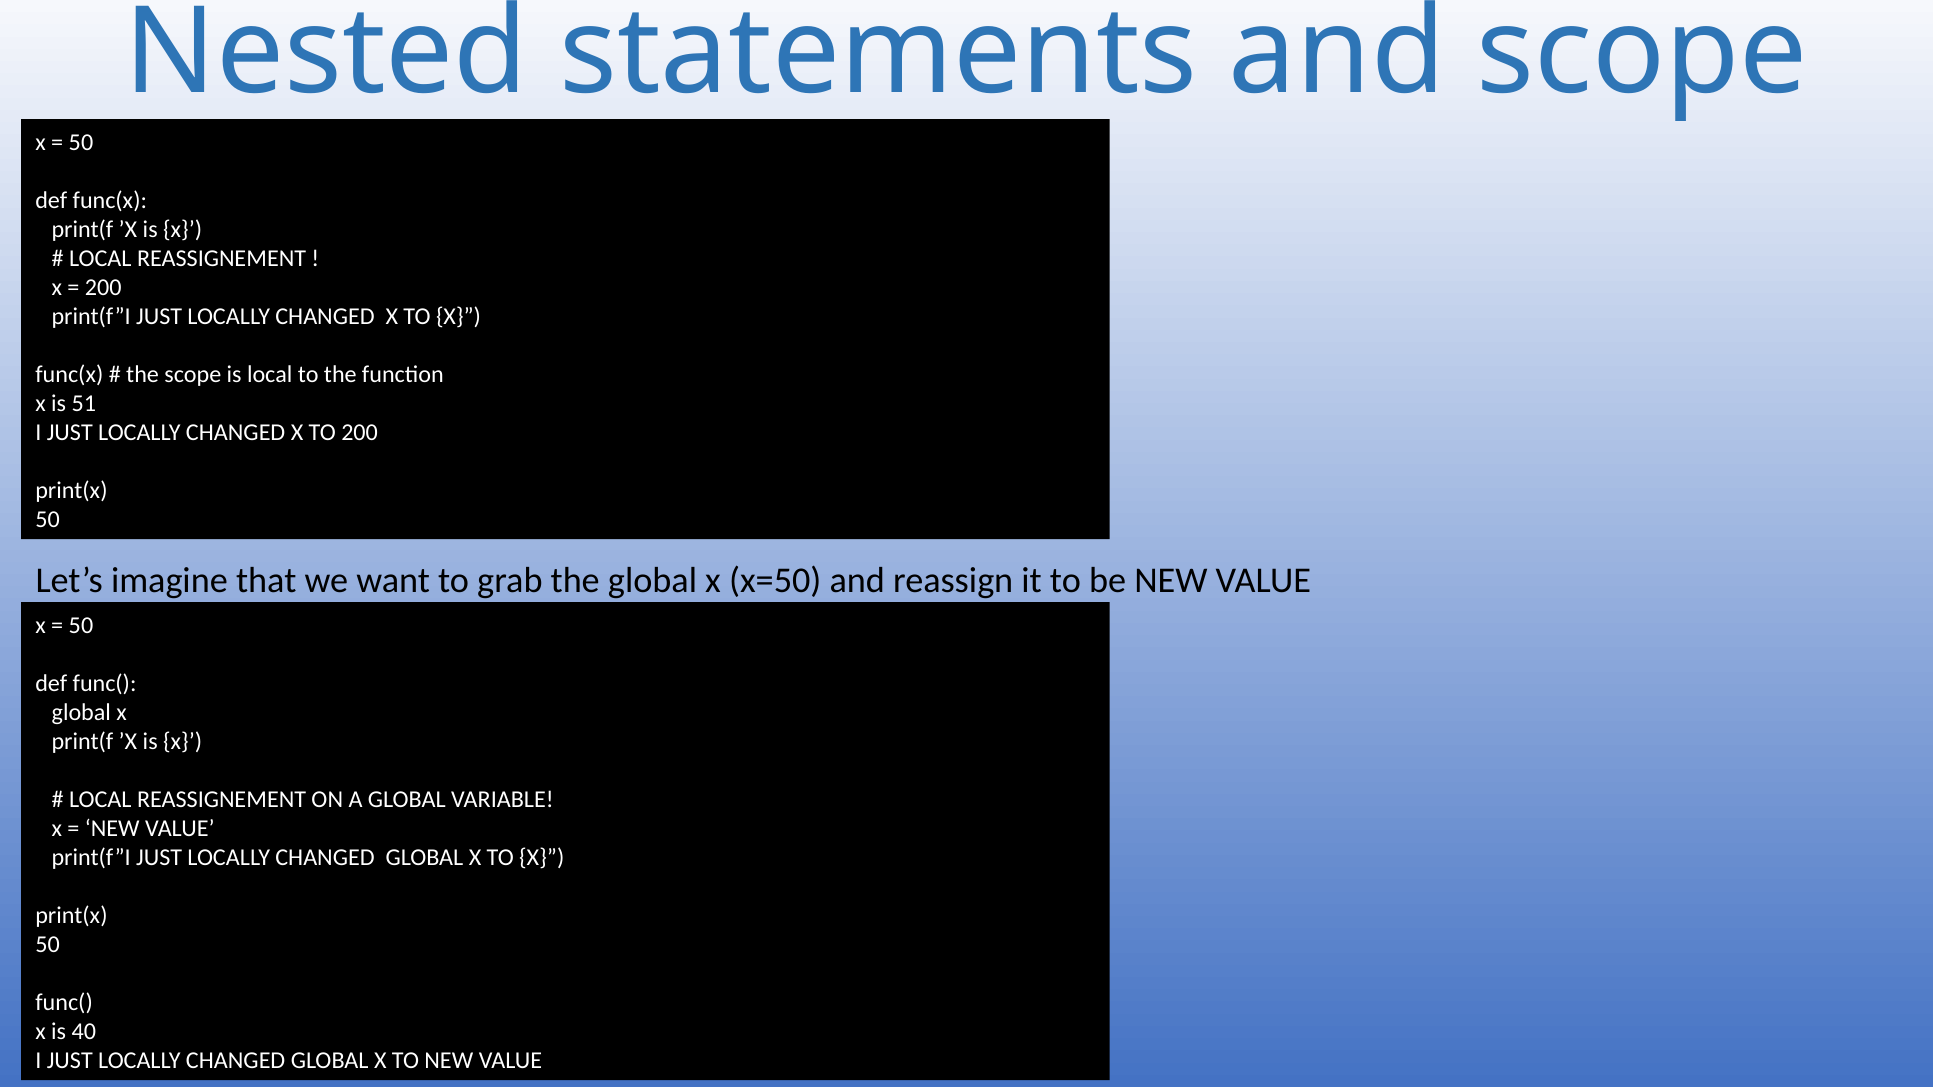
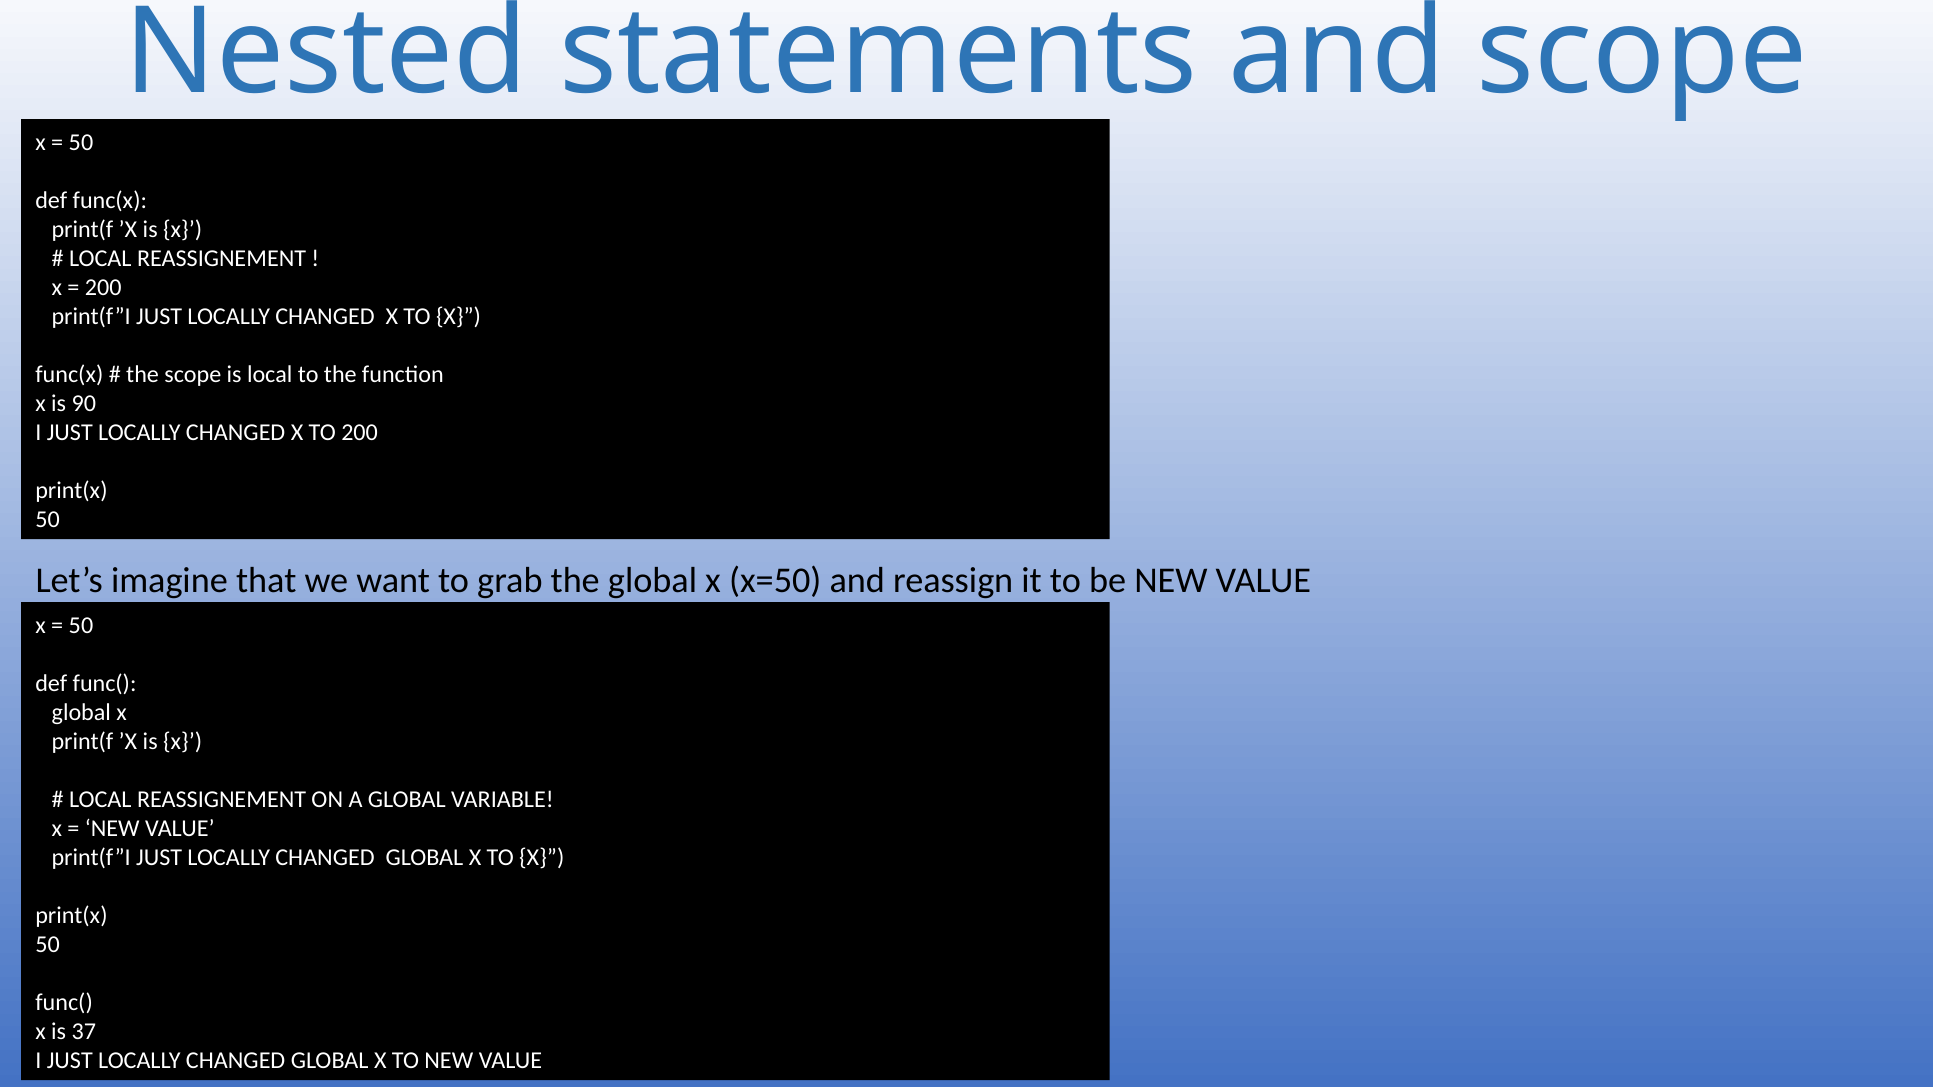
51: 51 -> 90 (84, 403)
40: 40 -> 37 (84, 1032)
